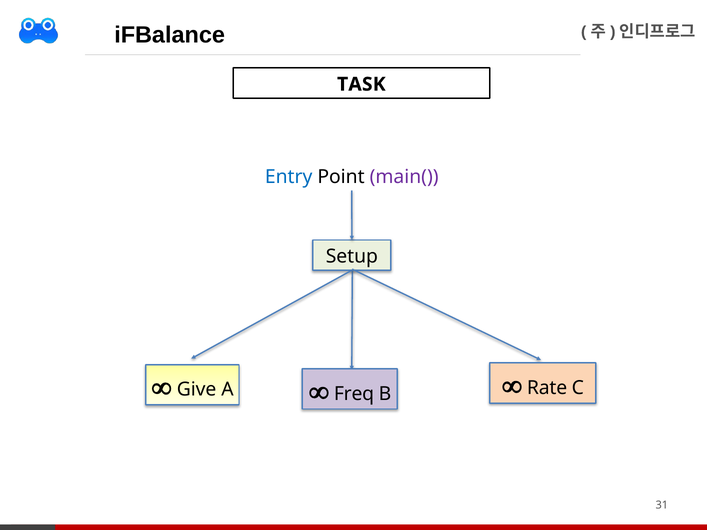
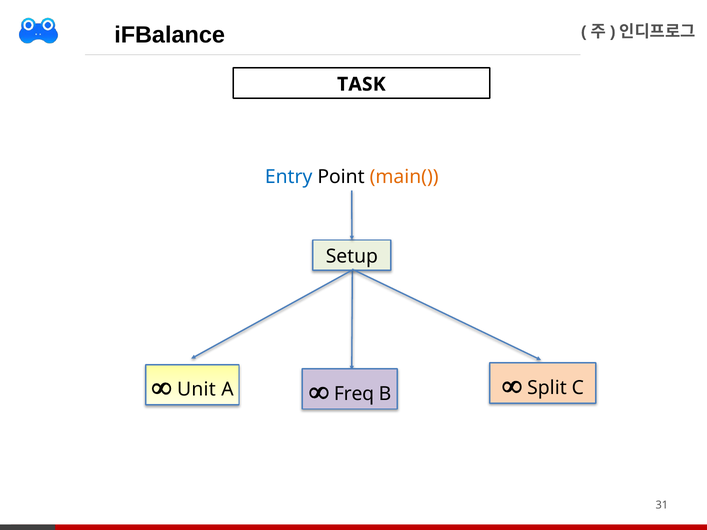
main( colour: purple -> orange (404, 177)
Rate: Rate -> Split (547, 388)
Give: Give -> Unit (196, 390)
